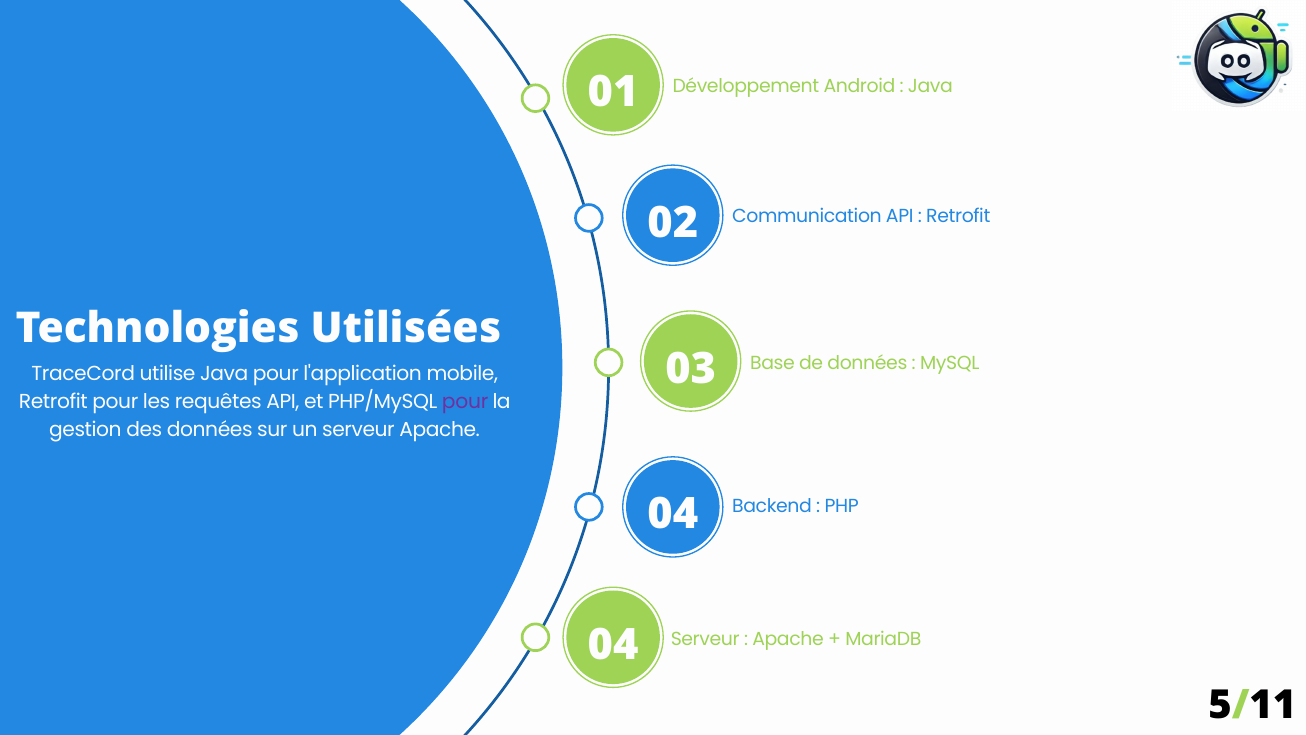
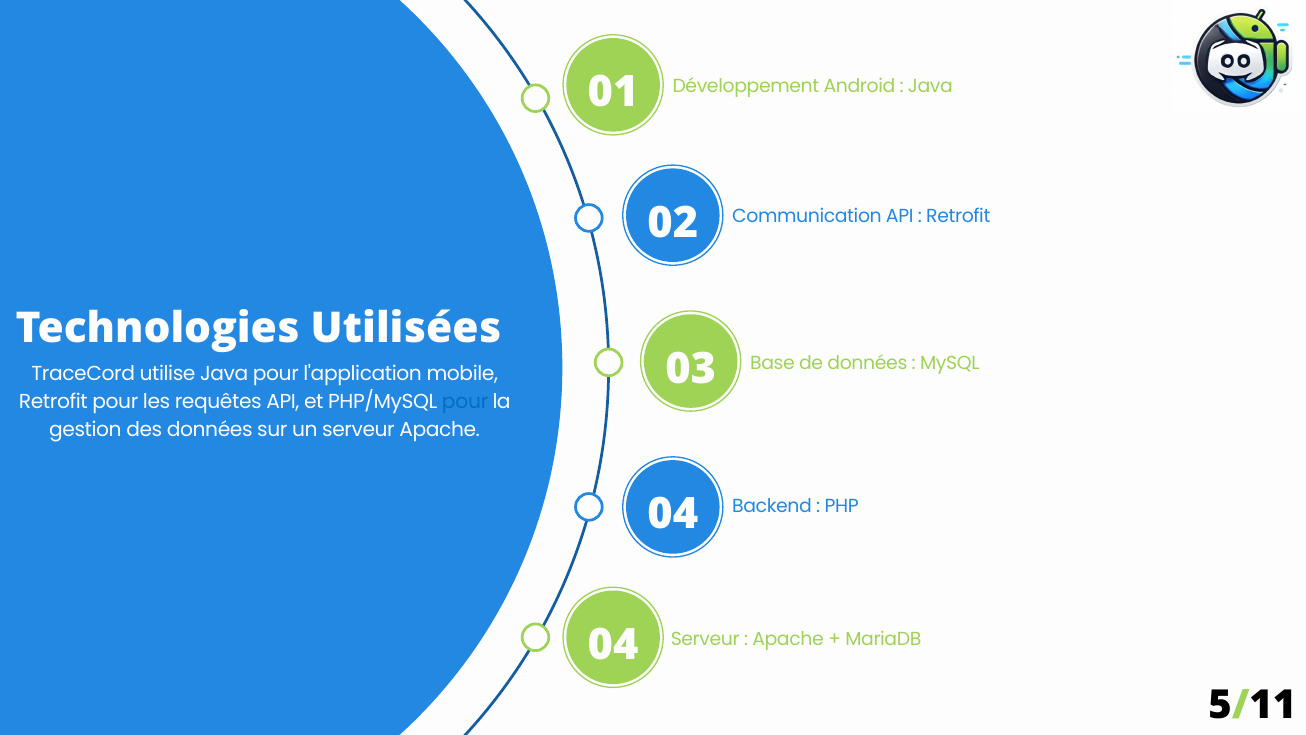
pour colour: purple -> blue (465, 402)
